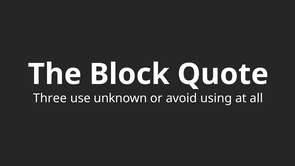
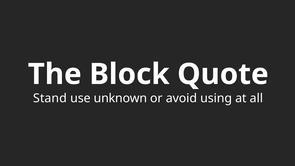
Three: Three -> Stand (50, 98)
